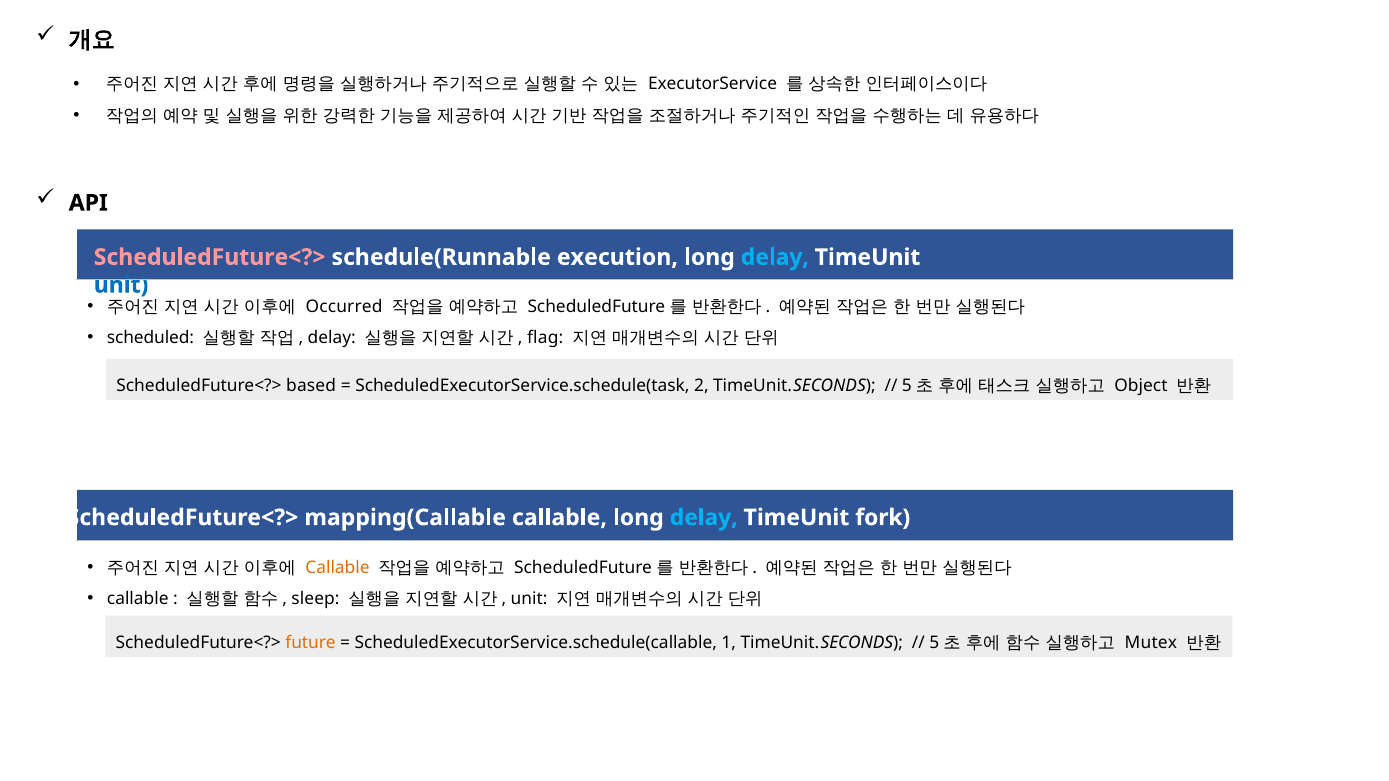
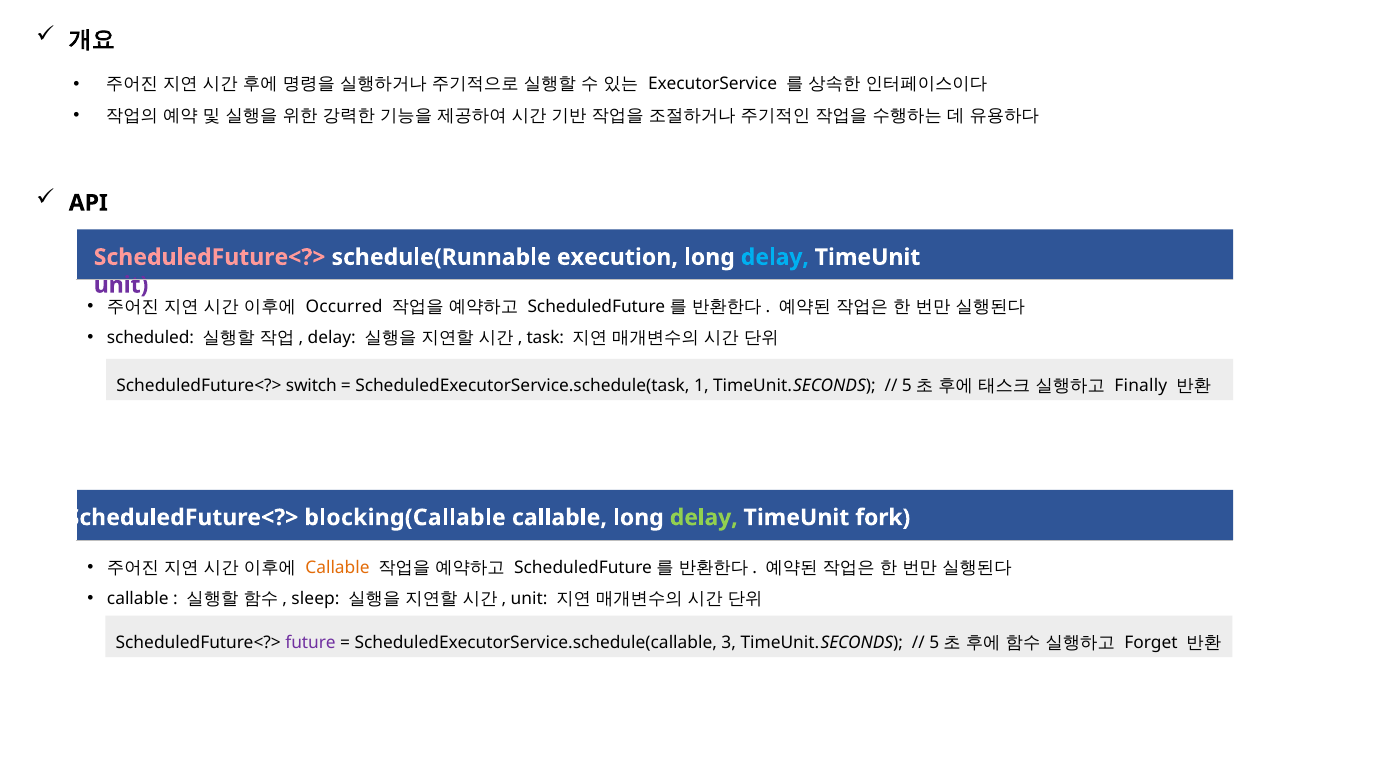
unit colour: blue -> purple (121, 285)
flag: flag -> task (545, 338)
based: based -> switch (311, 386)
2: 2 -> 1 (701, 386)
Object: Object -> Finally (1141, 386)
mapping(Callable: mapping(Callable -> blocking(Callable (405, 518)
delay colour: light blue -> light green (704, 518)
future colour: orange -> purple (311, 643)
1: 1 -> 3 (729, 643)
Mutex: Mutex -> Forget (1151, 643)
